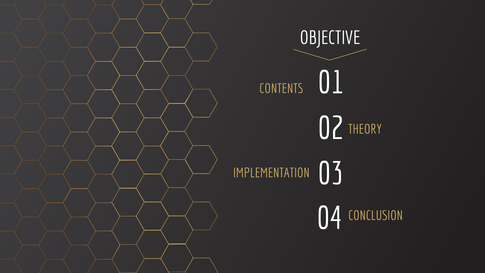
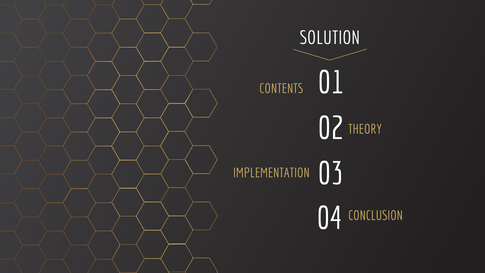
OBJECTIVE: OBJECTIVE -> SOLUTION (330, 38)
